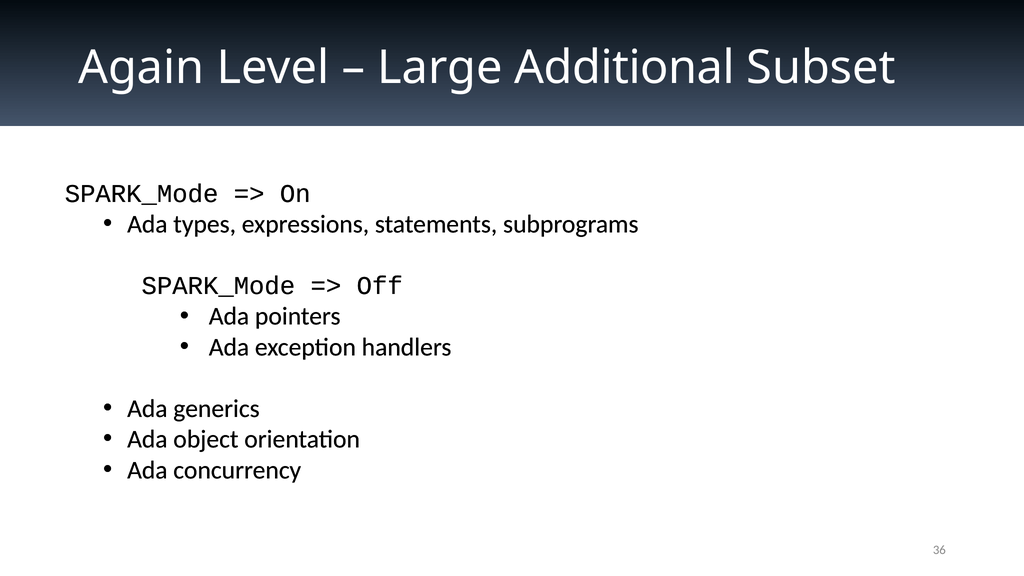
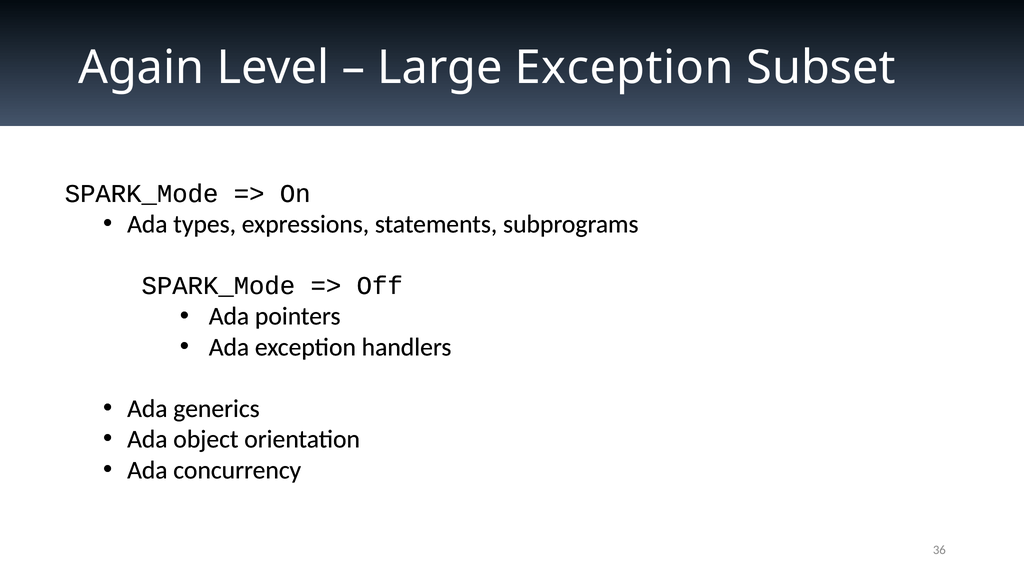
Large Additional: Additional -> Exception (624, 68)
